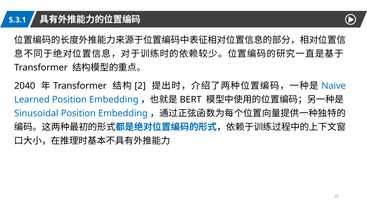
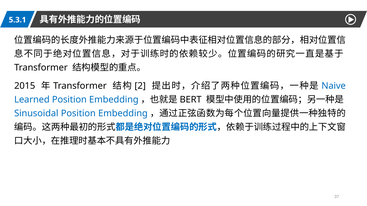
2040: 2040 -> 2015 (25, 86)
